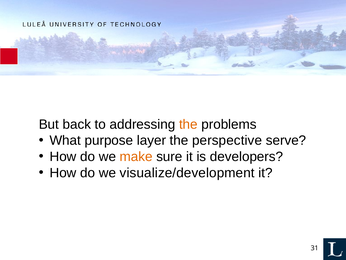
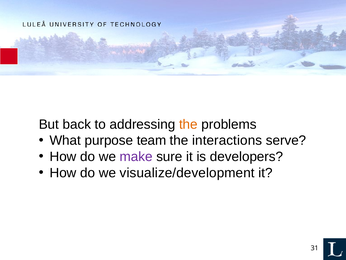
layer: layer -> team (152, 140)
perspective: perspective -> interactions (227, 140)
make colour: orange -> purple (136, 156)
